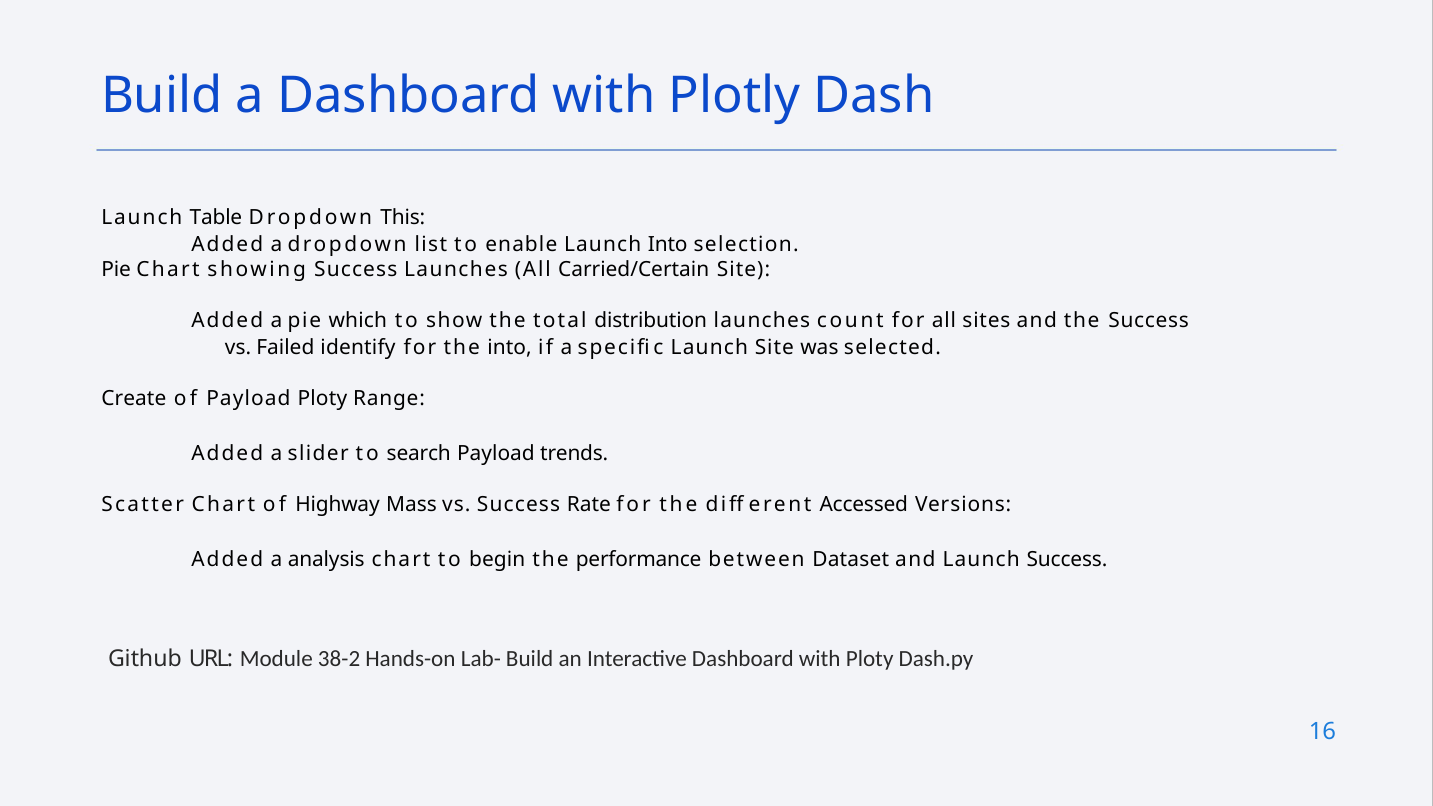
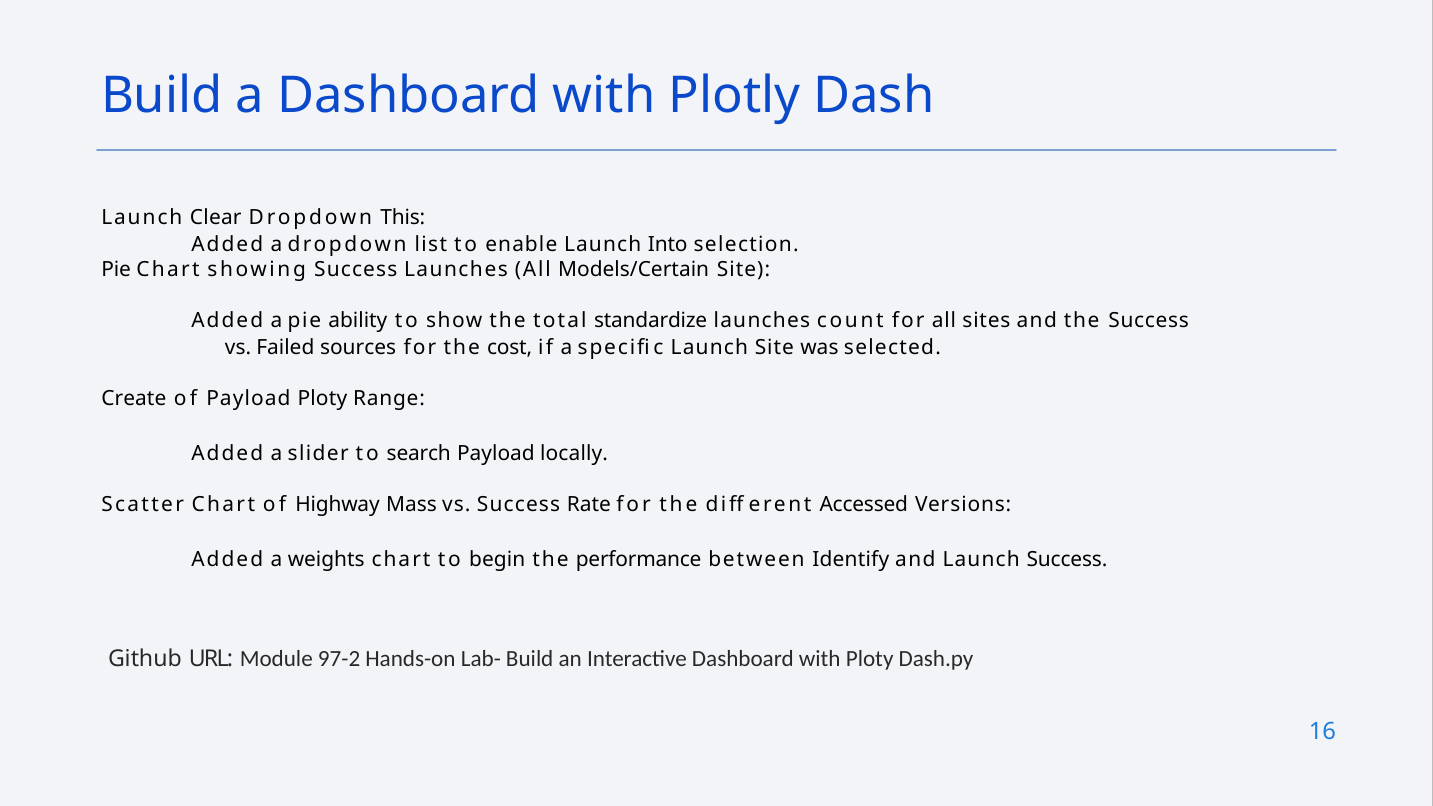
Table: Table -> Clear (216, 217)
Carried/Certain: Carried/Certain -> Models/Certain (634, 269)
which: which -> ability (358, 320)
distribution: distribution -> standardize (651, 320)
identify: identify -> sources (358, 348)
the into: into -> cost (510, 348)
trends: trends -> locally (574, 454)
analysis: analysis -> weights (326, 559)
Dataset: Dataset -> Identify (851, 559)
38-2: 38-2 -> 97-2 (339, 659)
